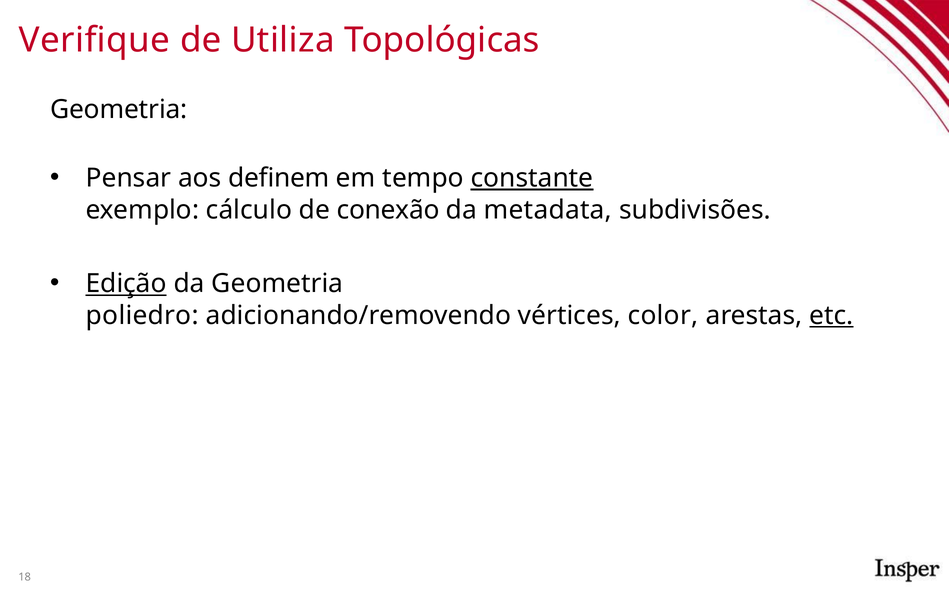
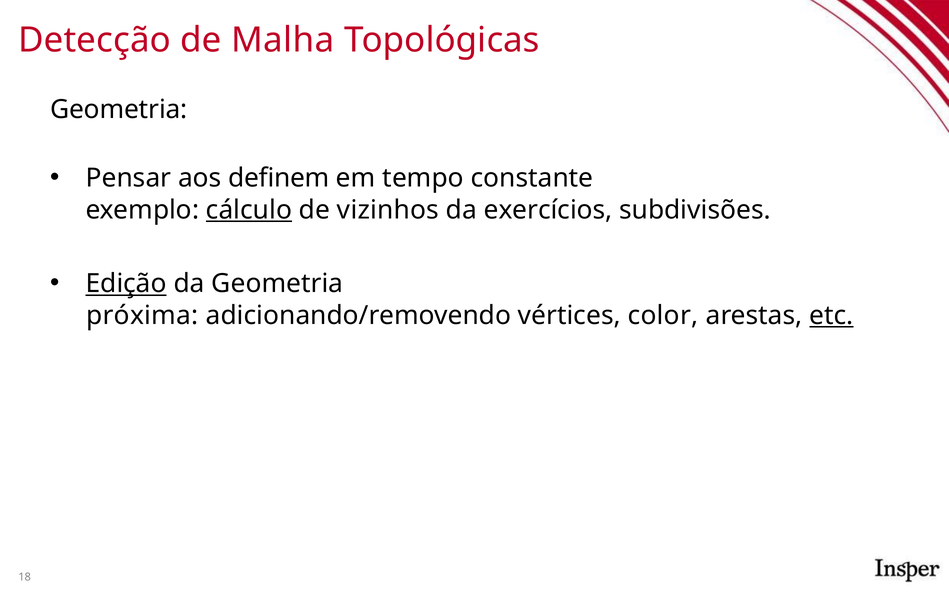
Verifique: Verifique -> Detecção (95, 40)
Utiliza: Utiliza -> Malha (283, 40)
constante underline: present -> none (532, 178)
cálculo underline: none -> present (249, 210)
conexão: conexão -> vizinhos (388, 210)
metadata: metadata -> exercícios (548, 210)
poliedro: poliedro -> próxima (142, 315)
